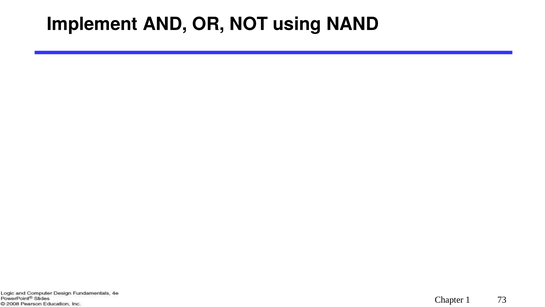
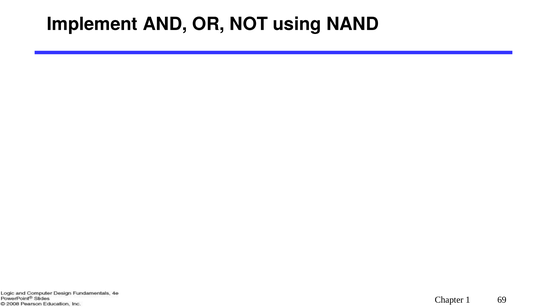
73: 73 -> 69 (502, 299)
